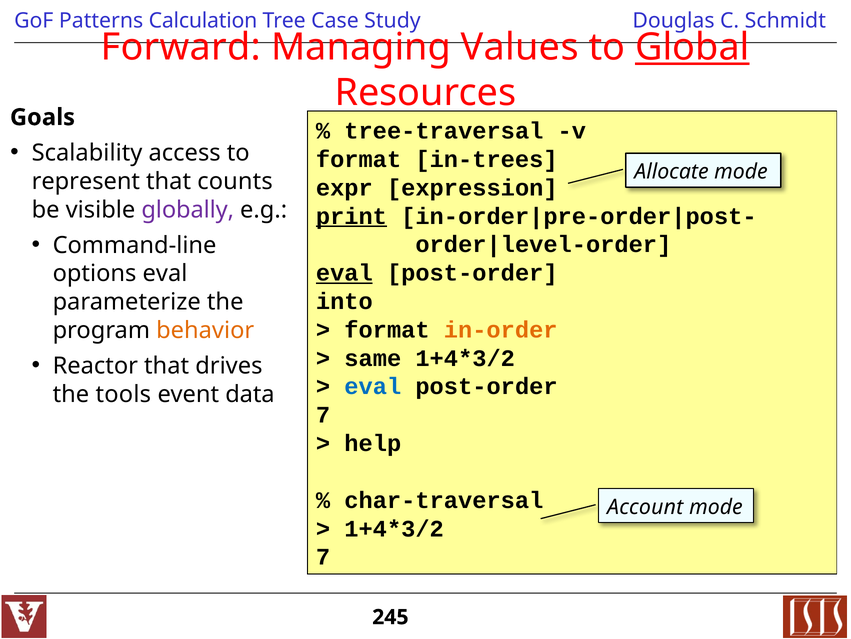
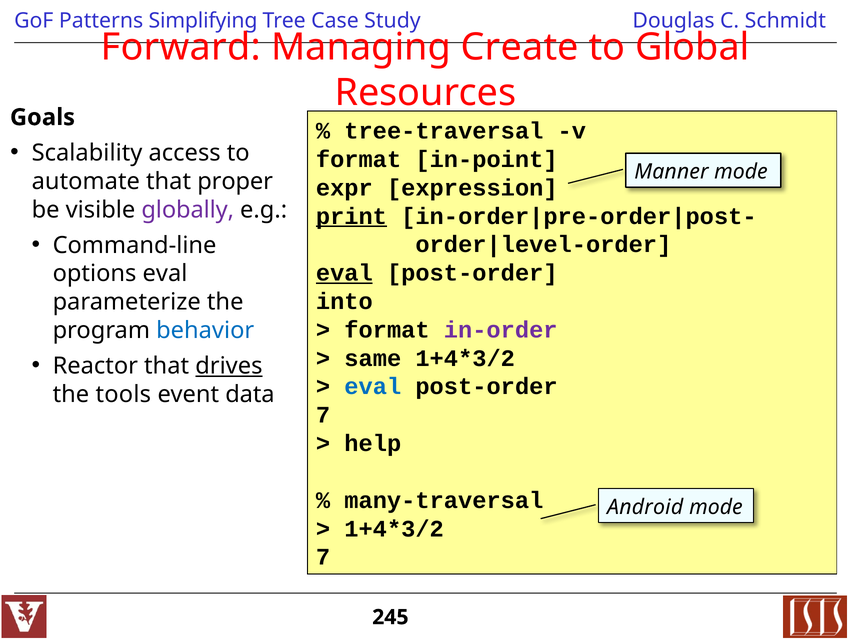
Calculation: Calculation -> Simplifying (203, 21)
Values: Values -> Create (520, 47)
Global underline: present -> none (692, 47)
in-trees: in-trees -> in-point (487, 159)
Allocate: Allocate -> Manner (671, 172)
represent: represent -> automate (86, 181)
counts: counts -> proper (235, 181)
in-order colour: orange -> purple (501, 329)
behavior colour: orange -> blue (205, 330)
drives underline: none -> present (229, 366)
char-traversal: char-traversal -> many-traversal (444, 500)
Account: Account -> Android (645, 506)
